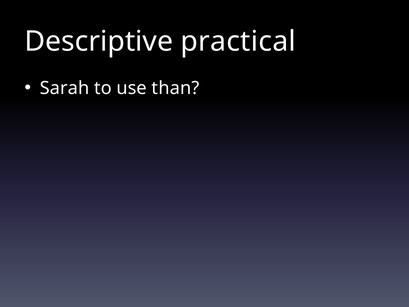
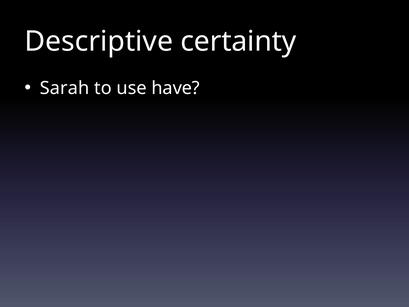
practical: practical -> certainty (238, 42)
than: than -> have (176, 88)
